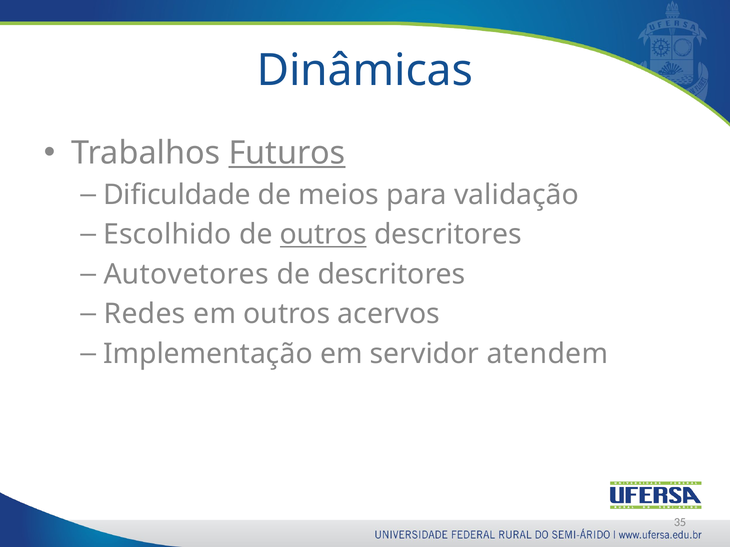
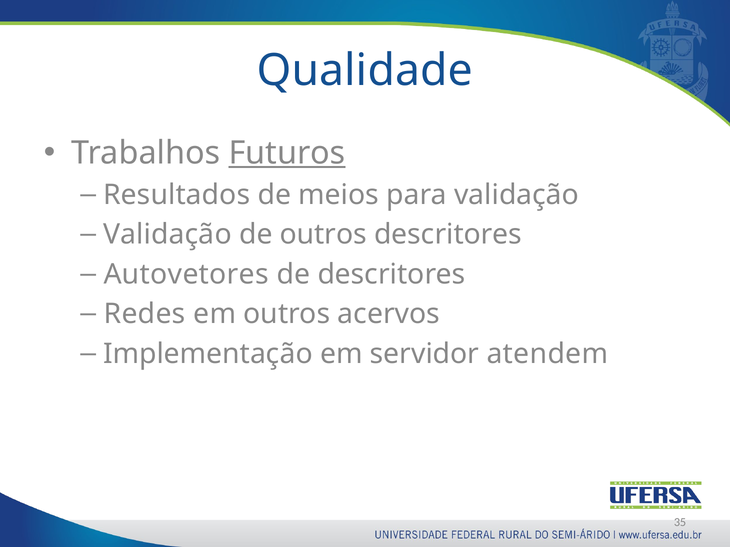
Dinâmicas: Dinâmicas -> Qualidade (365, 71)
Dificuldade: Dificuldade -> Resultados (177, 195)
Escolhido: Escolhido -> Validação (167, 235)
outros underline: present -> none (323, 235)
